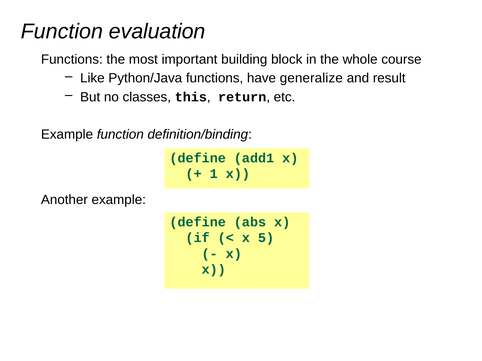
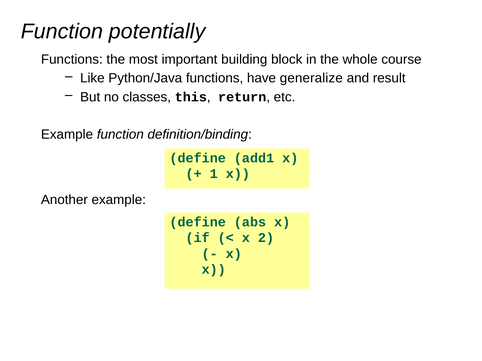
evaluation: evaluation -> potentially (157, 32)
5: 5 -> 2 (266, 238)
